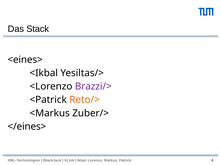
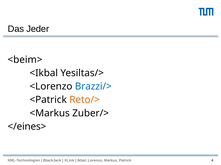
Stack: Stack -> Jeder (38, 29)
<eines>: <eines> -> <beim> (25, 60)
Brazzi/> colour: purple -> blue (93, 87)
